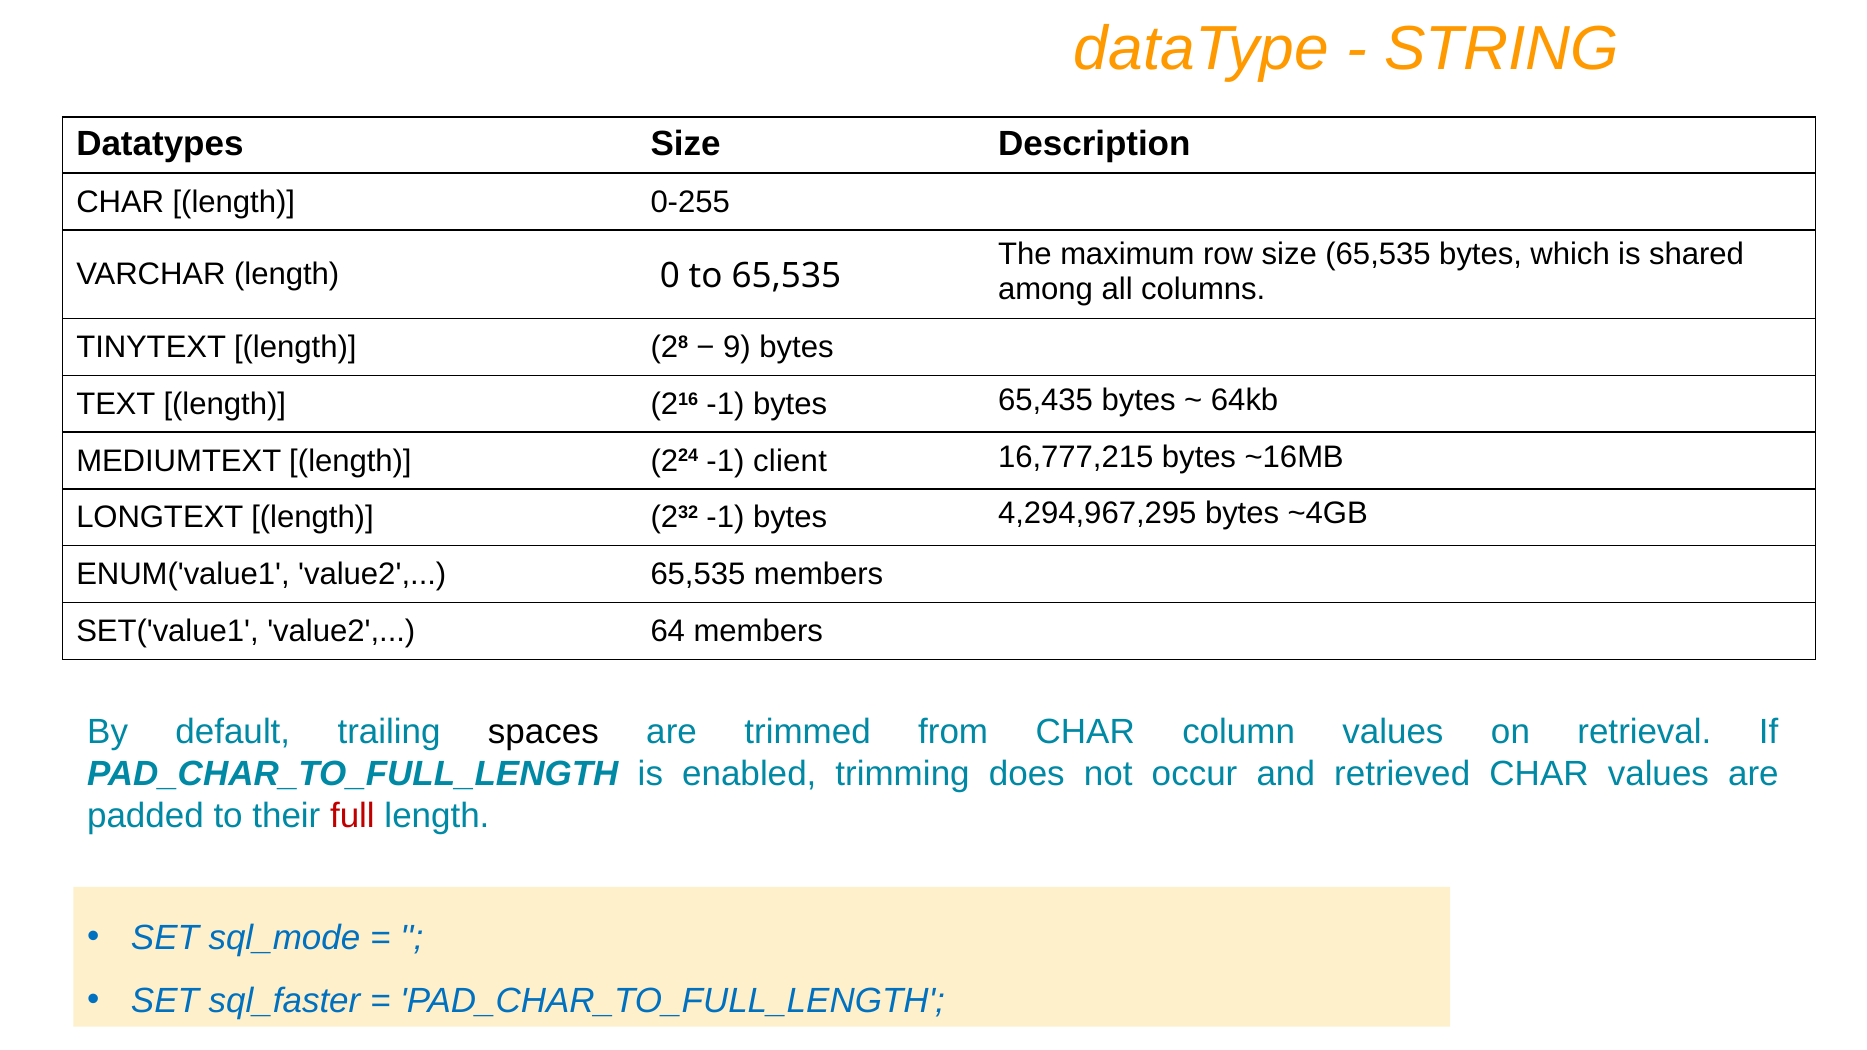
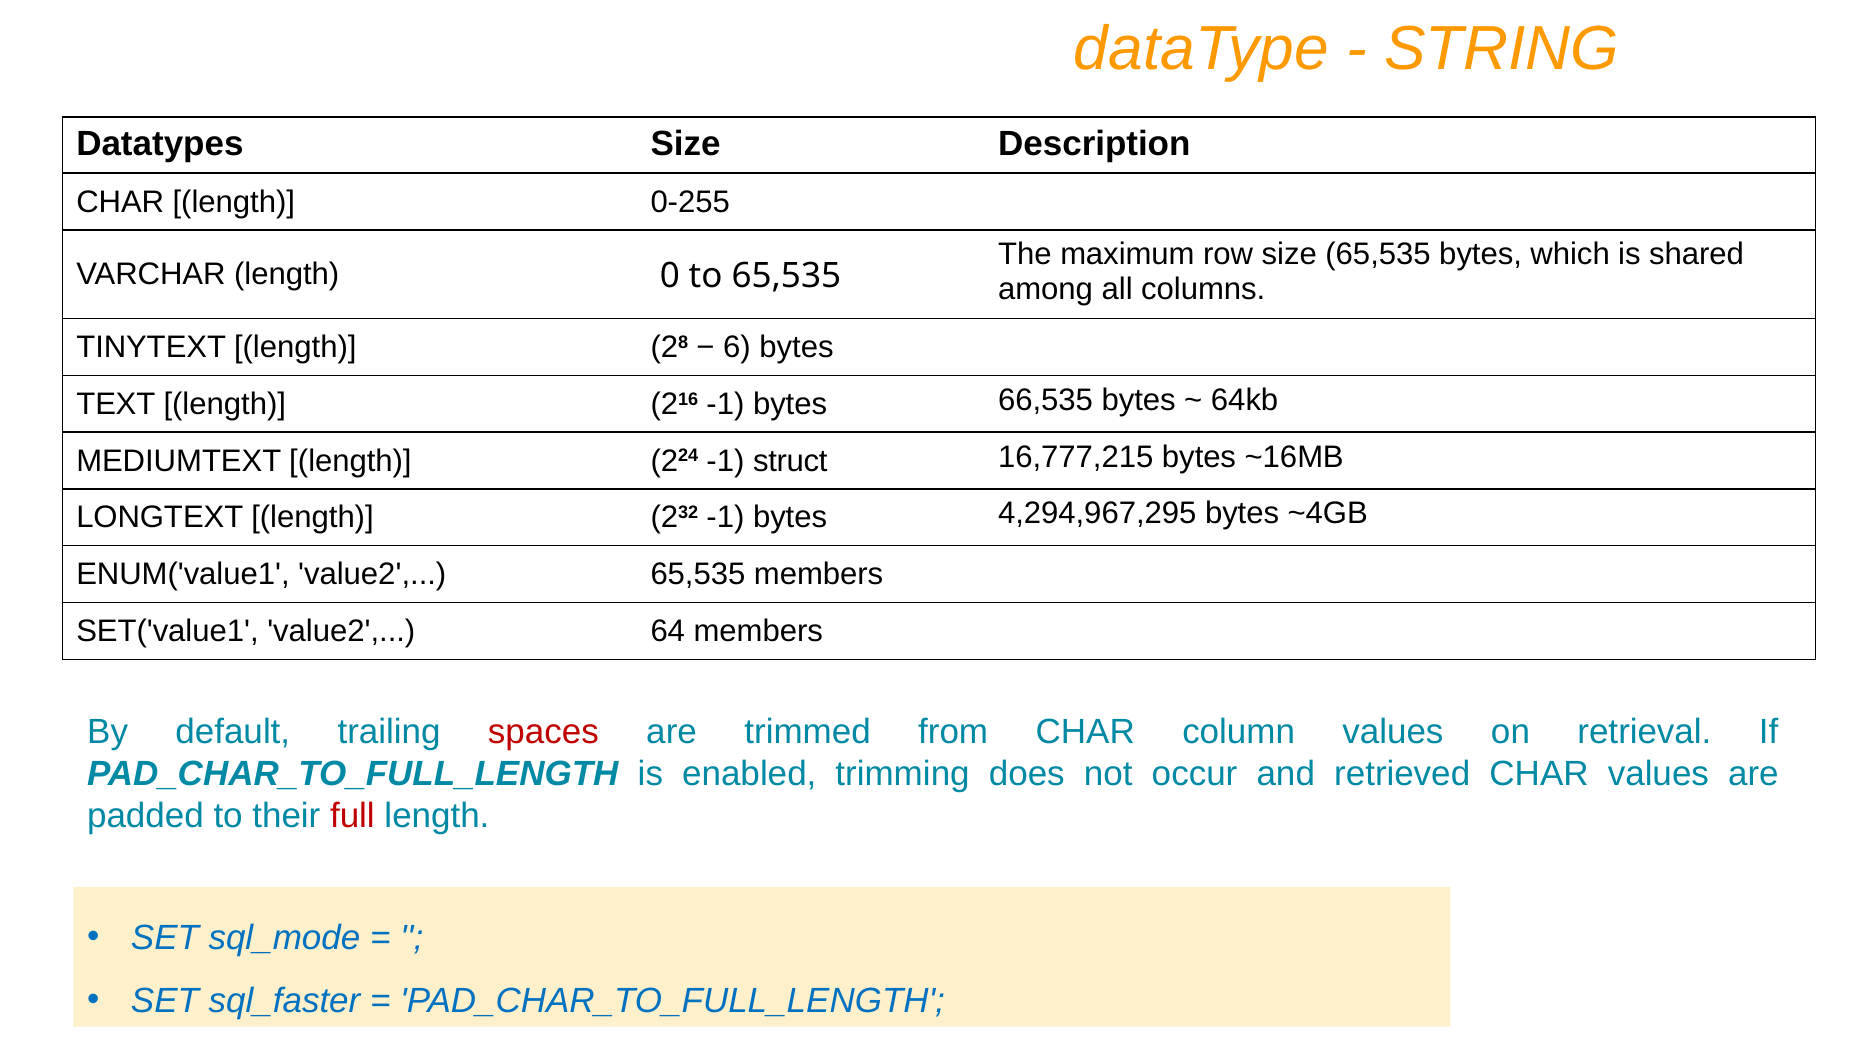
9: 9 -> 6 (737, 347)
65,435: 65,435 -> 66,535 (1046, 400)
client: client -> struct (790, 461)
spaces colour: black -> red (543, 732)
